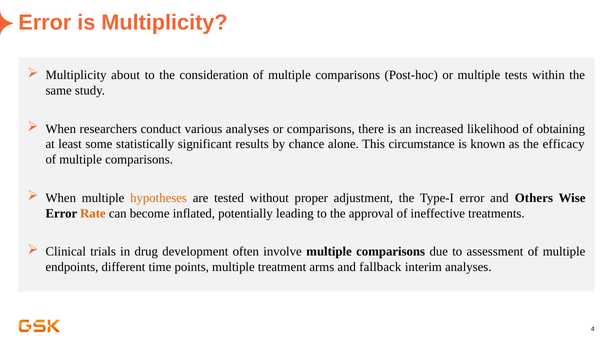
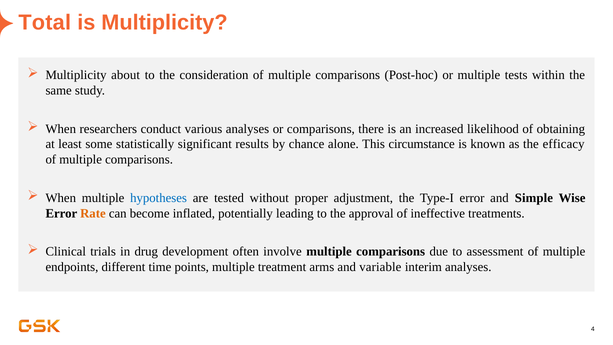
Error: Error -> Total (45, 22)
hypotheses colour: orange -> blue (159, 198)
Others: Others -> Simple (534, 198)
fallback: fallback -> variable (380, 267)
